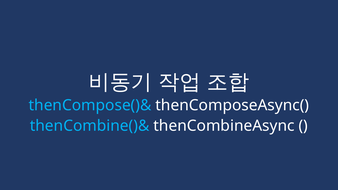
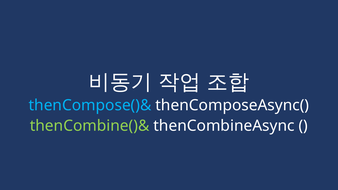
thenCombine()& colour: light blue -> light green (90, 126)
